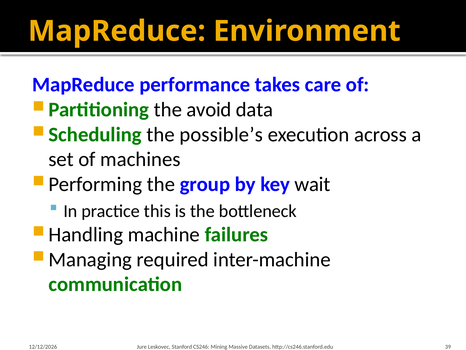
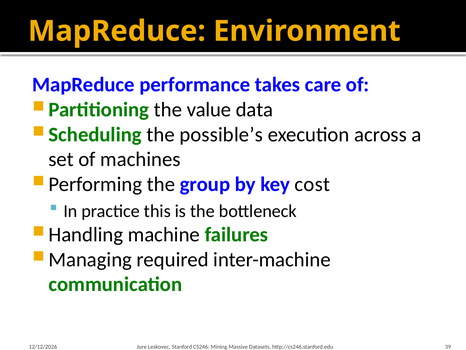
avoid: avoid -> value (209, 109)
wait: wait -> cost (312, 184)
